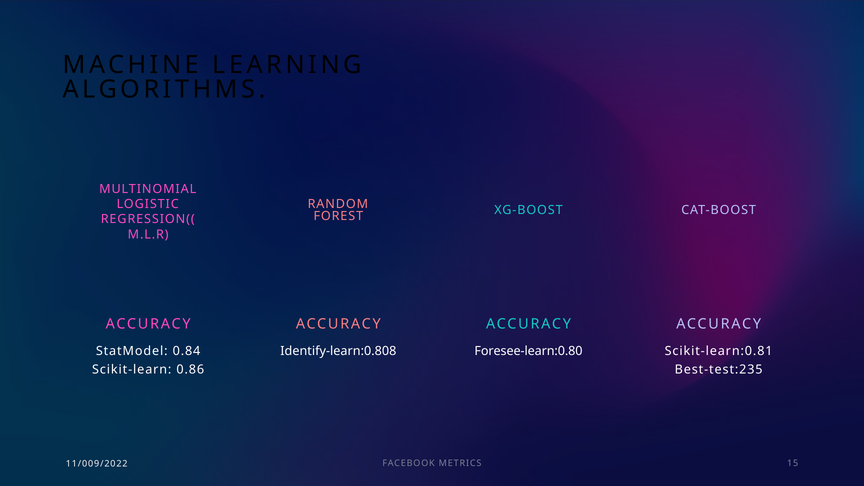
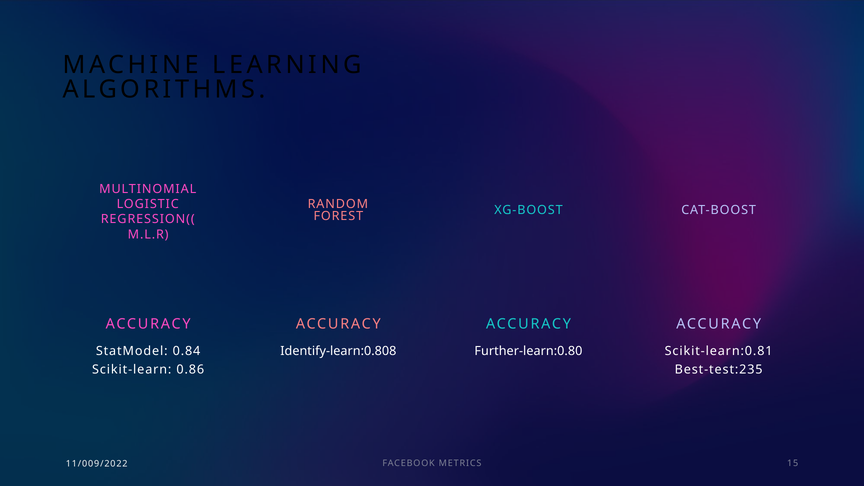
Foresee-learn:0.80: Foresee-learn:0.80 -> Further-learn:0.80 (528, 351)
